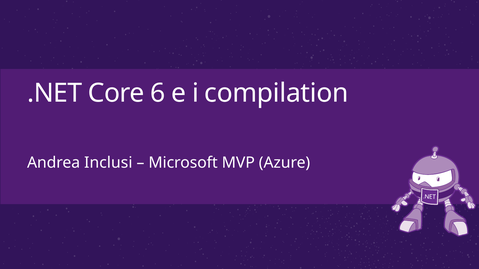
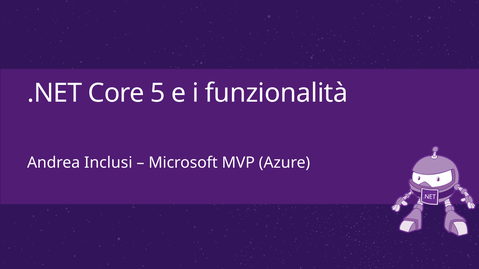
6: 6 -> 5 (158, 93)
compilation: compilation -> funzionalità (276, 93)
